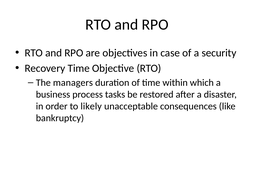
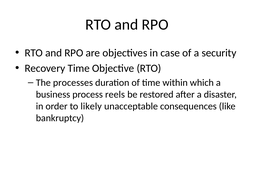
managers: managers -> processes (73, 83)
tasks: tasks -> reels (115, 95)
